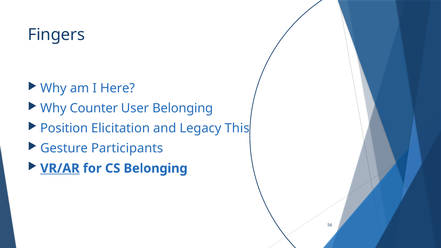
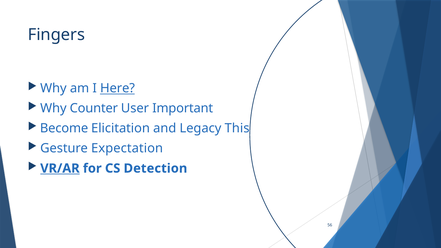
Here underline: none -> present (118, 88)
User Belonging: Belonging -> Important (183, 108)
Position: Position -> Become (64, 128)
Participants: Participants -> Expectation (127, 148)
CS Belonging: Belonging -> Detection (155, 168)
